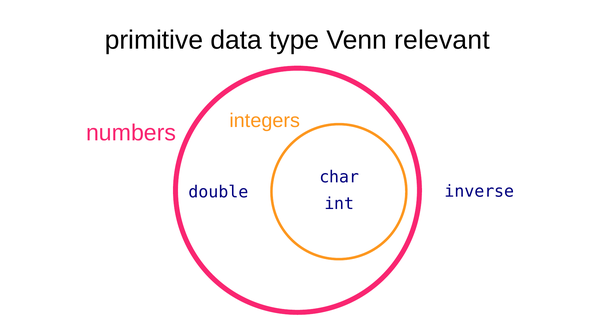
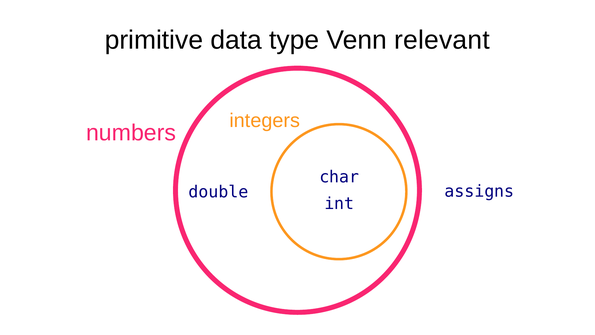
inverse: inverse -> assigns (479, 191)
